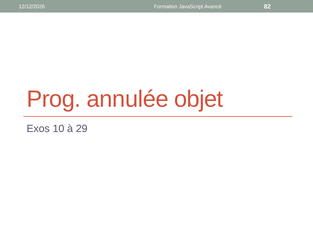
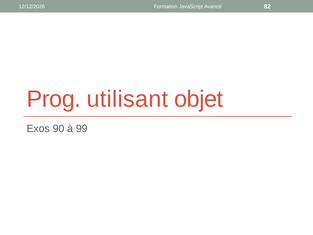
annulée: annulée -> utilisant (127, 99)
10: 10 -> 90 (58, 129)
29: 29 -> 99 (82, 129)
